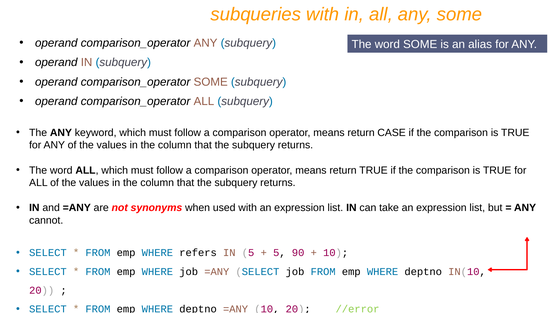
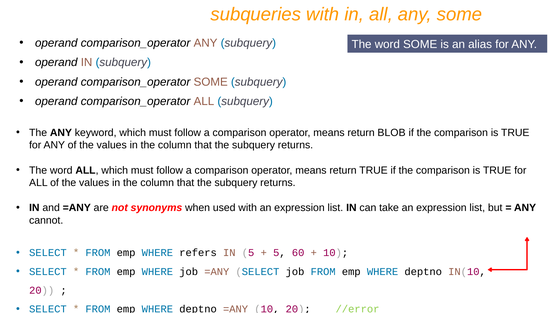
CASE: CASE -> BLOB (392, 133)
90: 90 -> 60 (298, 253)
